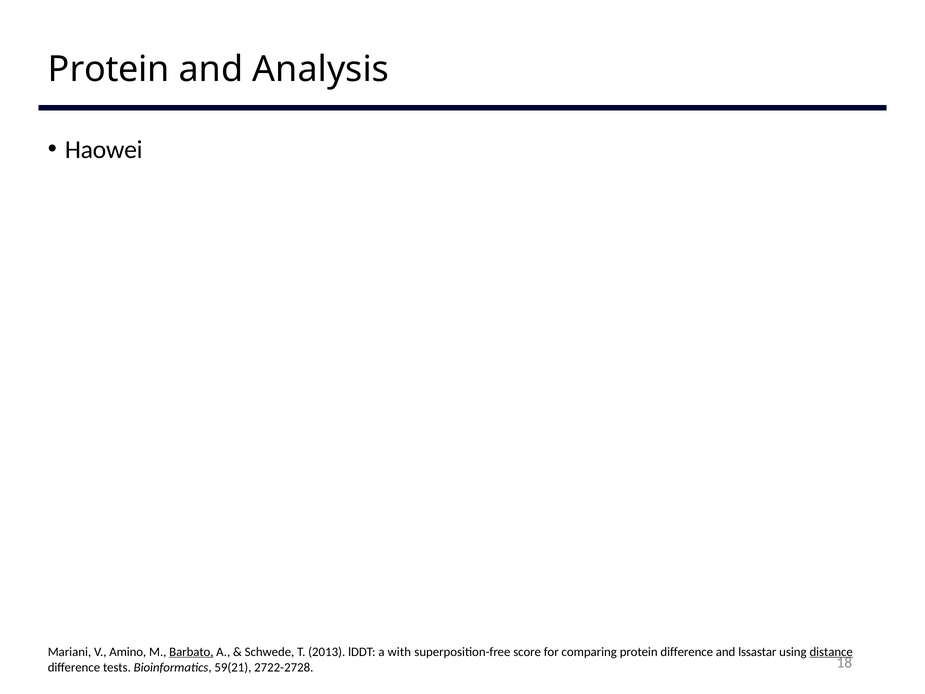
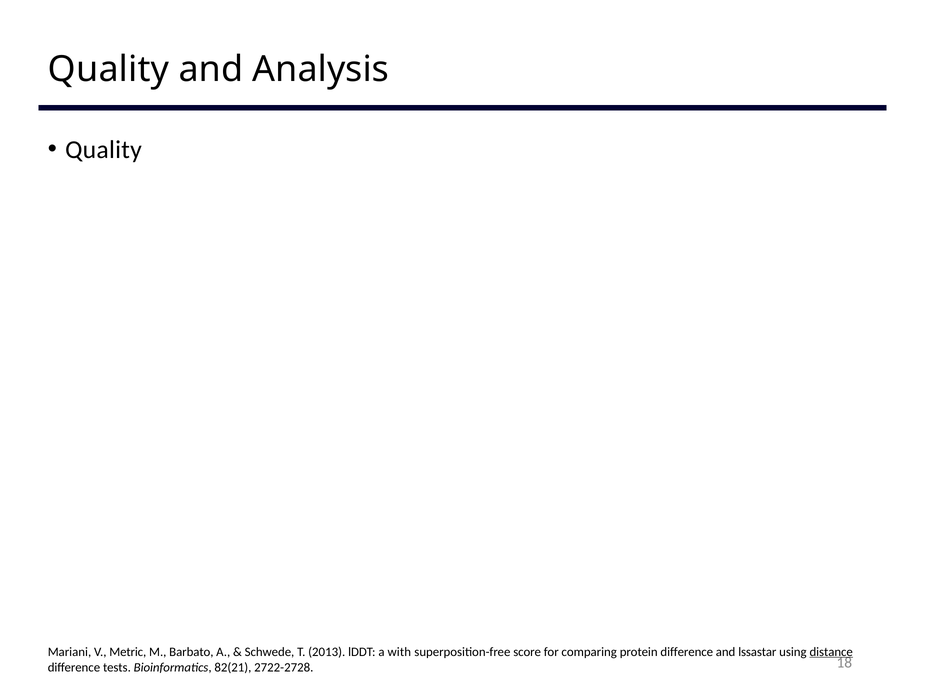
Protein: Protein -> Quality (109, 69)
Haowei: Haowei -> Quality (103, 149)
Amino: Amino -> Metric (128, 652)
Barbato underline: present -> none (191, 652)
59(21: 59(21 -> 82(21 (233, 667)
